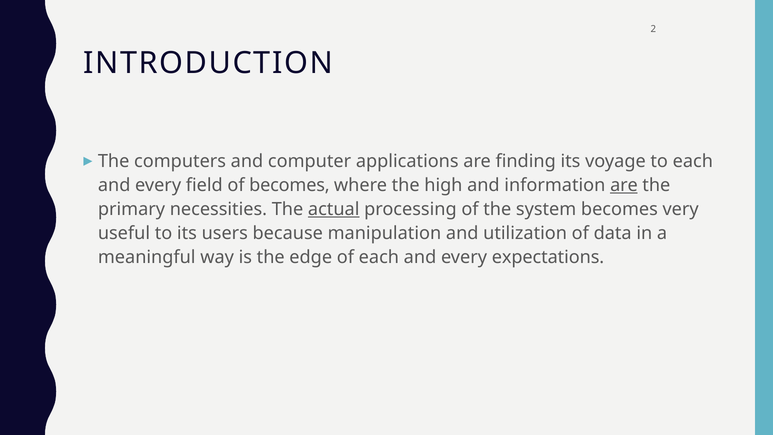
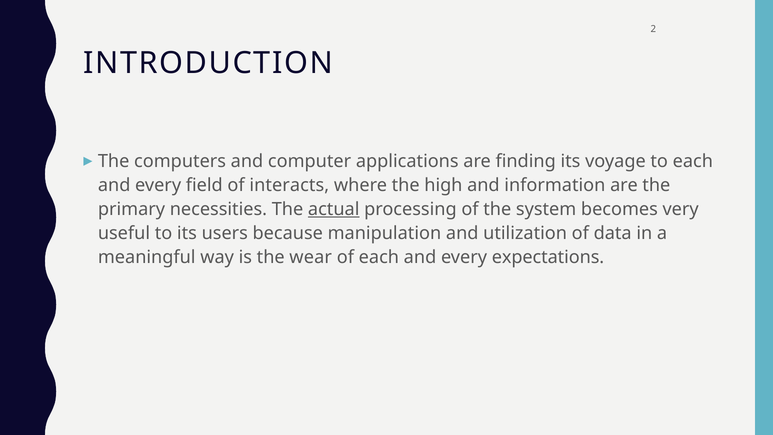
of becomes: becomes -> interacts (289, 185)
are underline: present -> none (624, 185)
edge: edge -> wear (311, 257)
